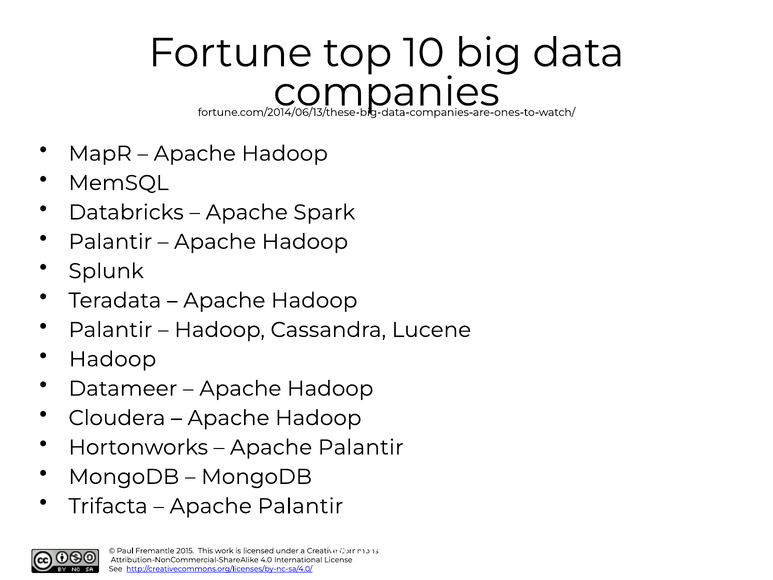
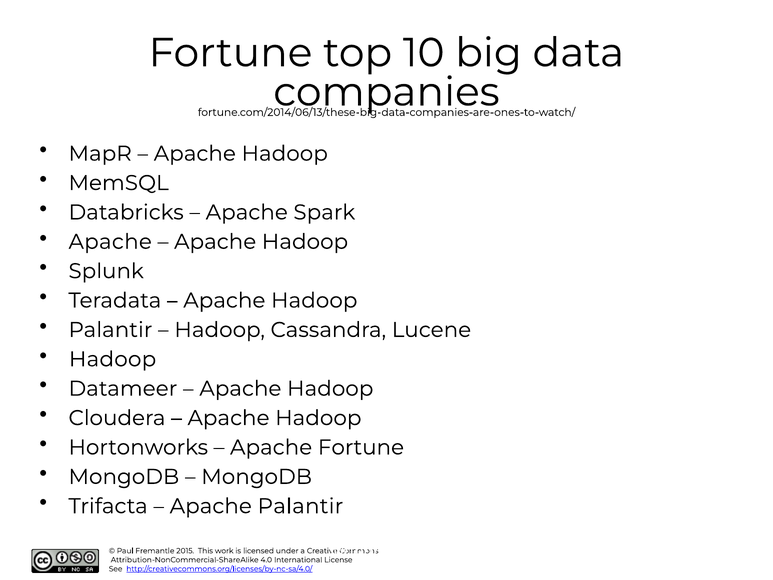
Palantir: Palantir -> Apache (110, 242)
Palantir: Palantir -> Fortune (361, 447)
